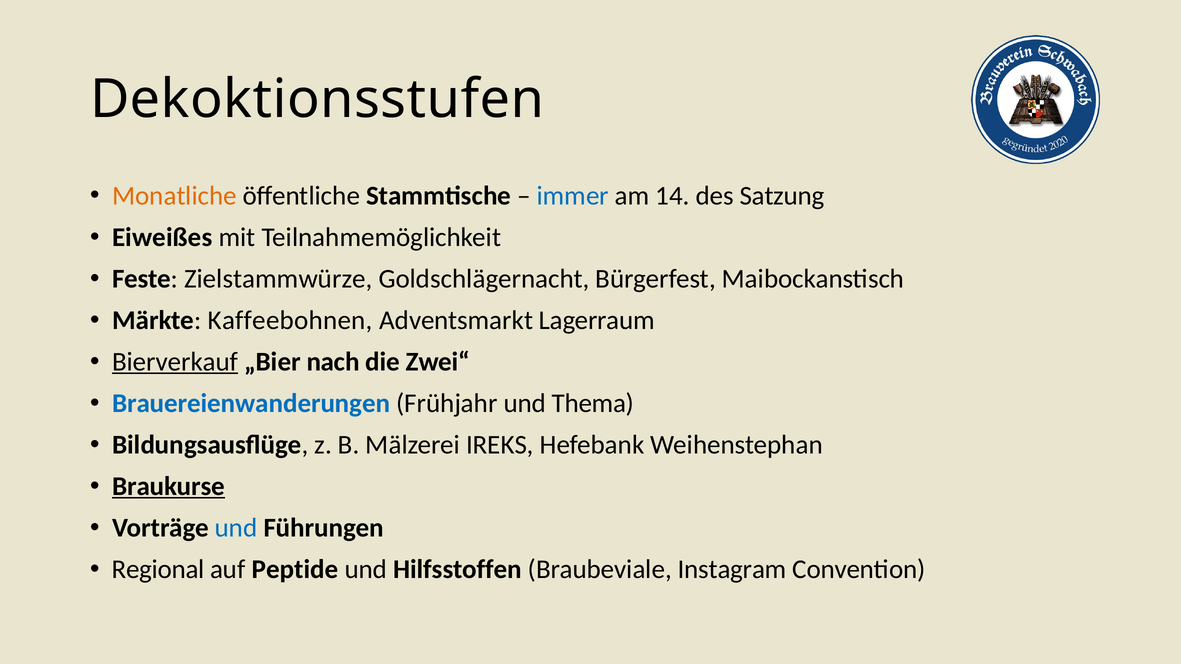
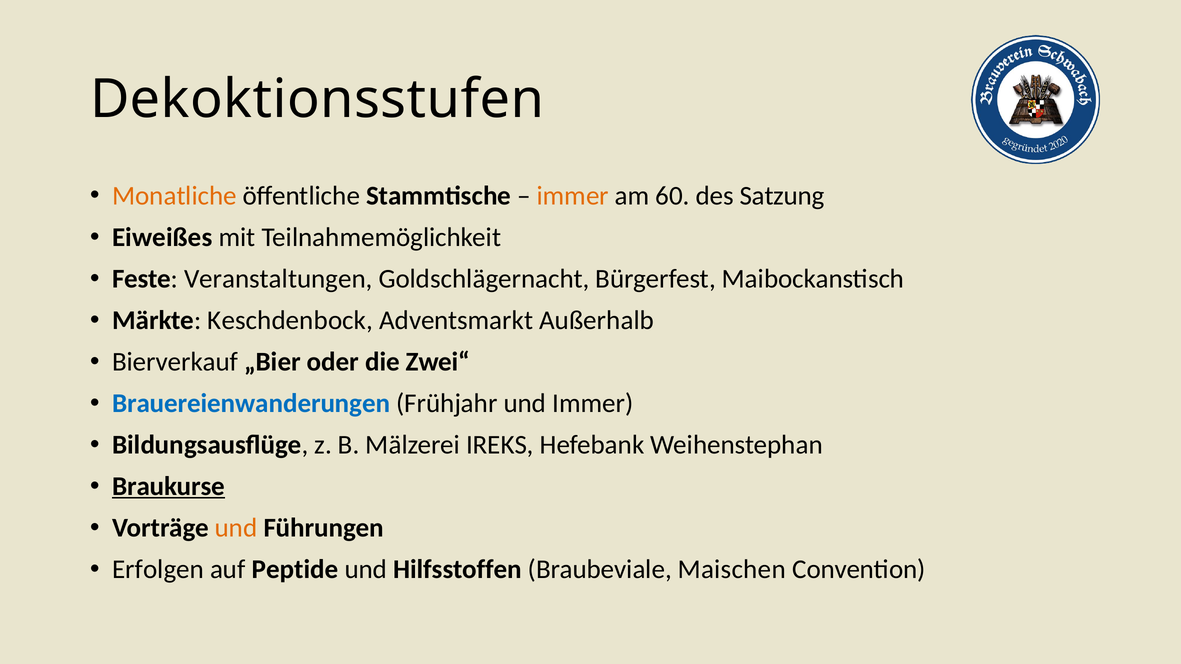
immer colour: blue -> orange (573, 196)
14: 14 -> 60 (673, 196)
Zielstammwürze: Zielstammwürze -> Veranstaltungen (278, 279)
Kaffeebohnen: Kaffeebohnen -> Keschdenbock (290, 320)
Lagerraum: Lagerraum -> Außerhalb (597, 320)
Bierverkauf underline: present -> none (175, 362)
nach: nach -> oder (333, 362)
und Thema: Thema -> Immer (593, 403)
und colour: blue -> orange (236, 528)
Regional: Regional -> Erfolgen (158, 569)
Instagram: Instagram -> Maischen (732, 569)
